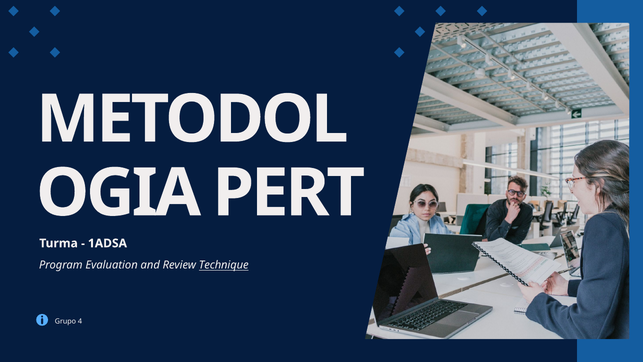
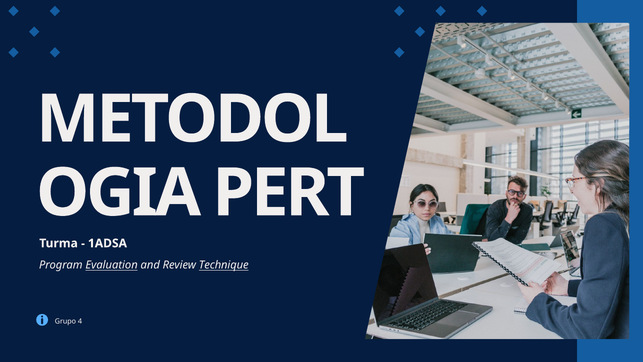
Evaluation underline: none -> present (112, 265)
